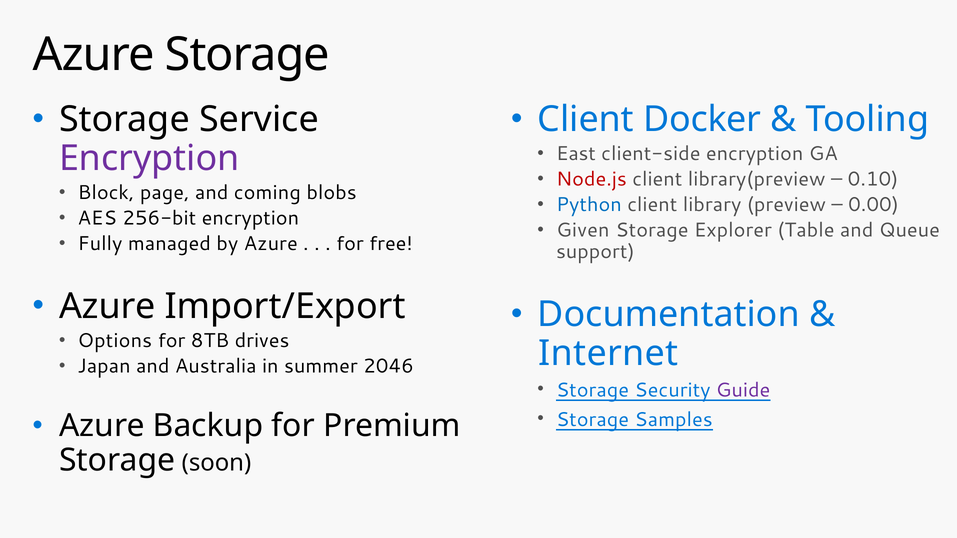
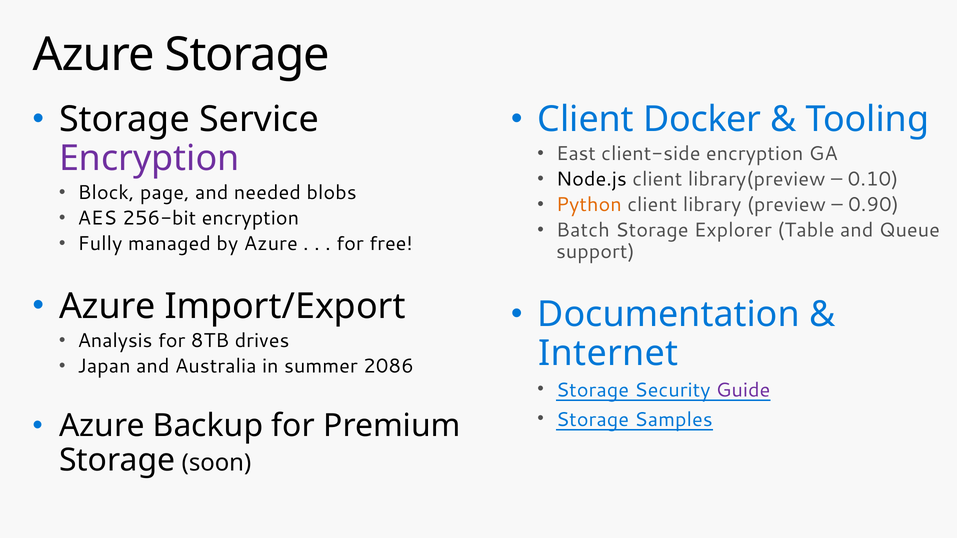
Node.js colour: red -> black (591, 179)
coming: coming -> needed (267, 193)
Python colour: blue -> orange (589, 205)
0.00: 0.00 -> 0.90 (874, 205)
Given: Given -> Batch (583, 230)
Options: Options -> Analysis (115, 341)
2046: 2046 -> 2086 (388, 366)
